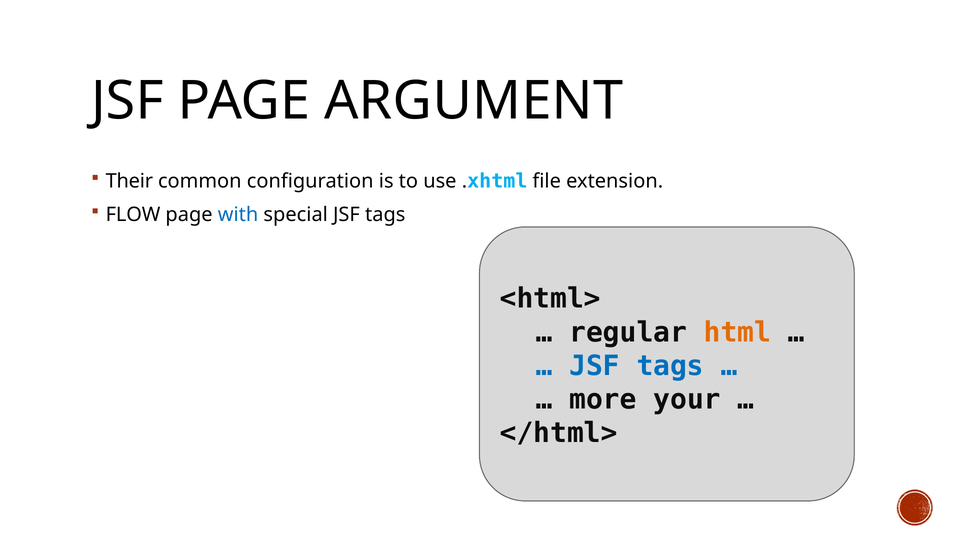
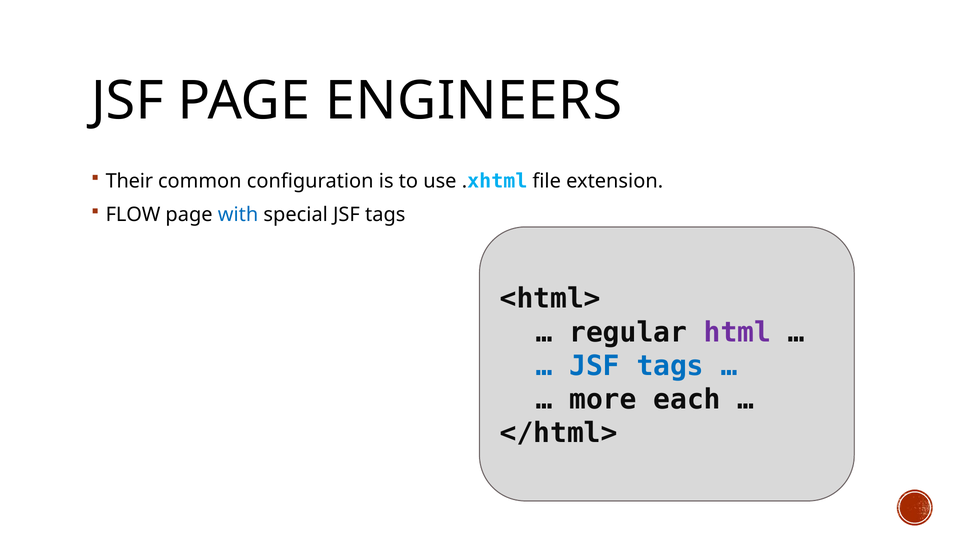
ARGUMENT: ARGUMENT -> ENGINEERS (474, 101)
html colour: orange -> purple (737, 333)
your: your -> each (687, 400)
